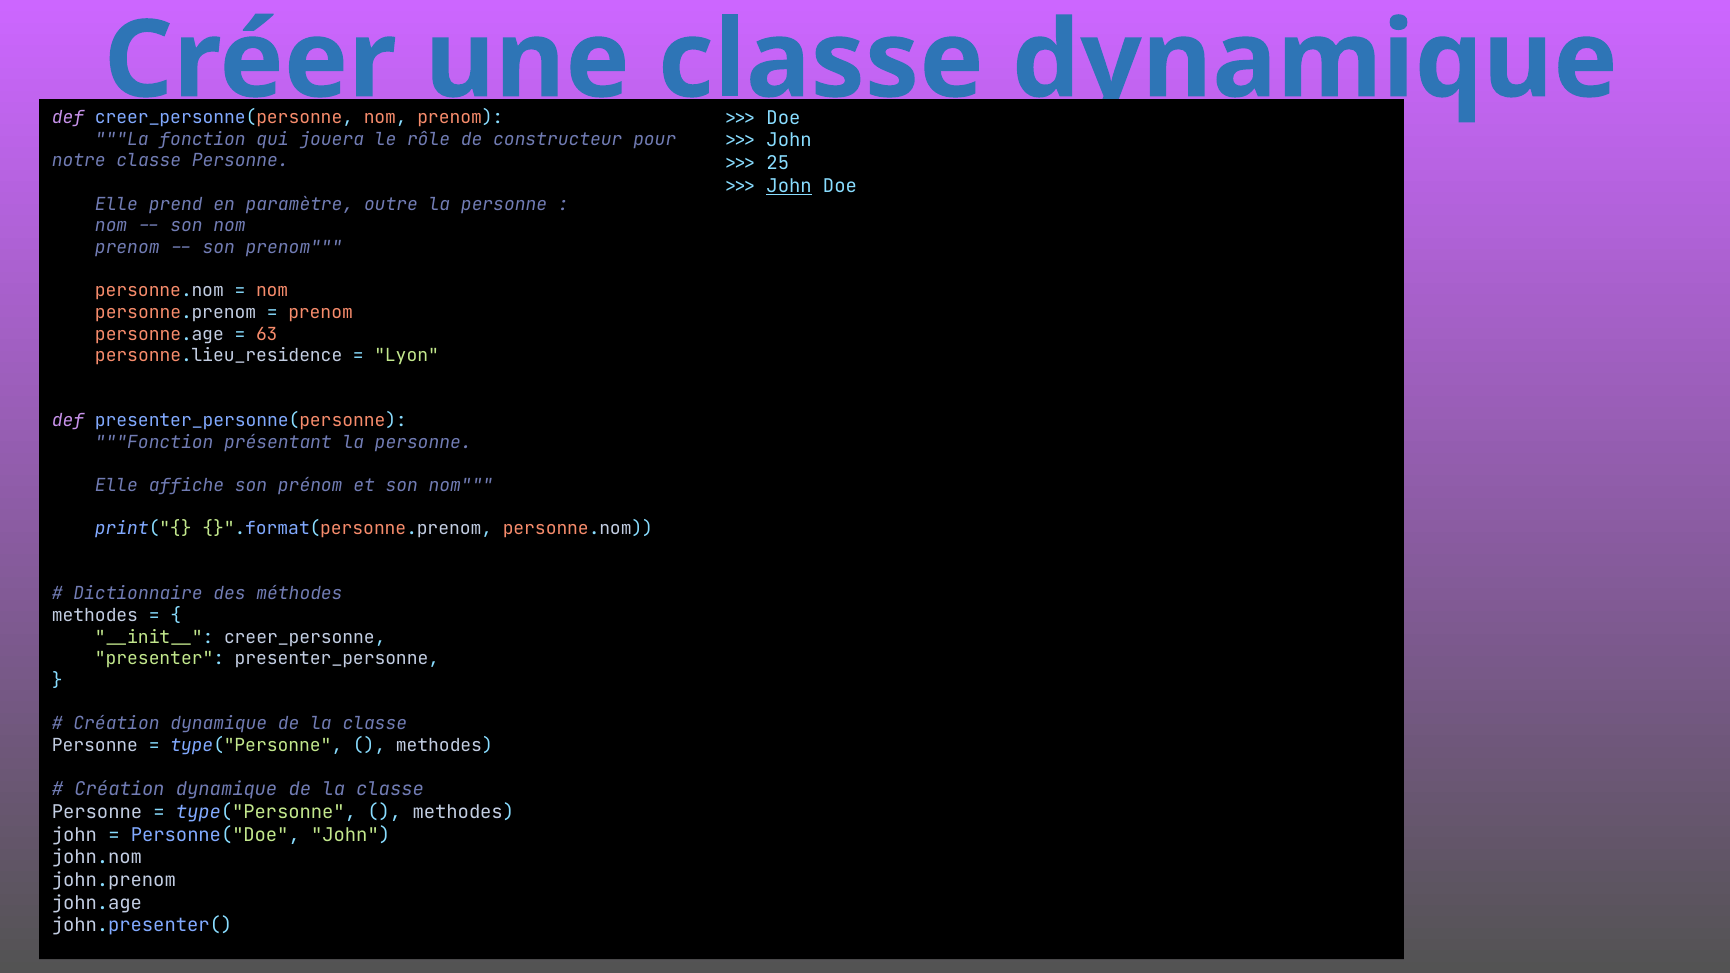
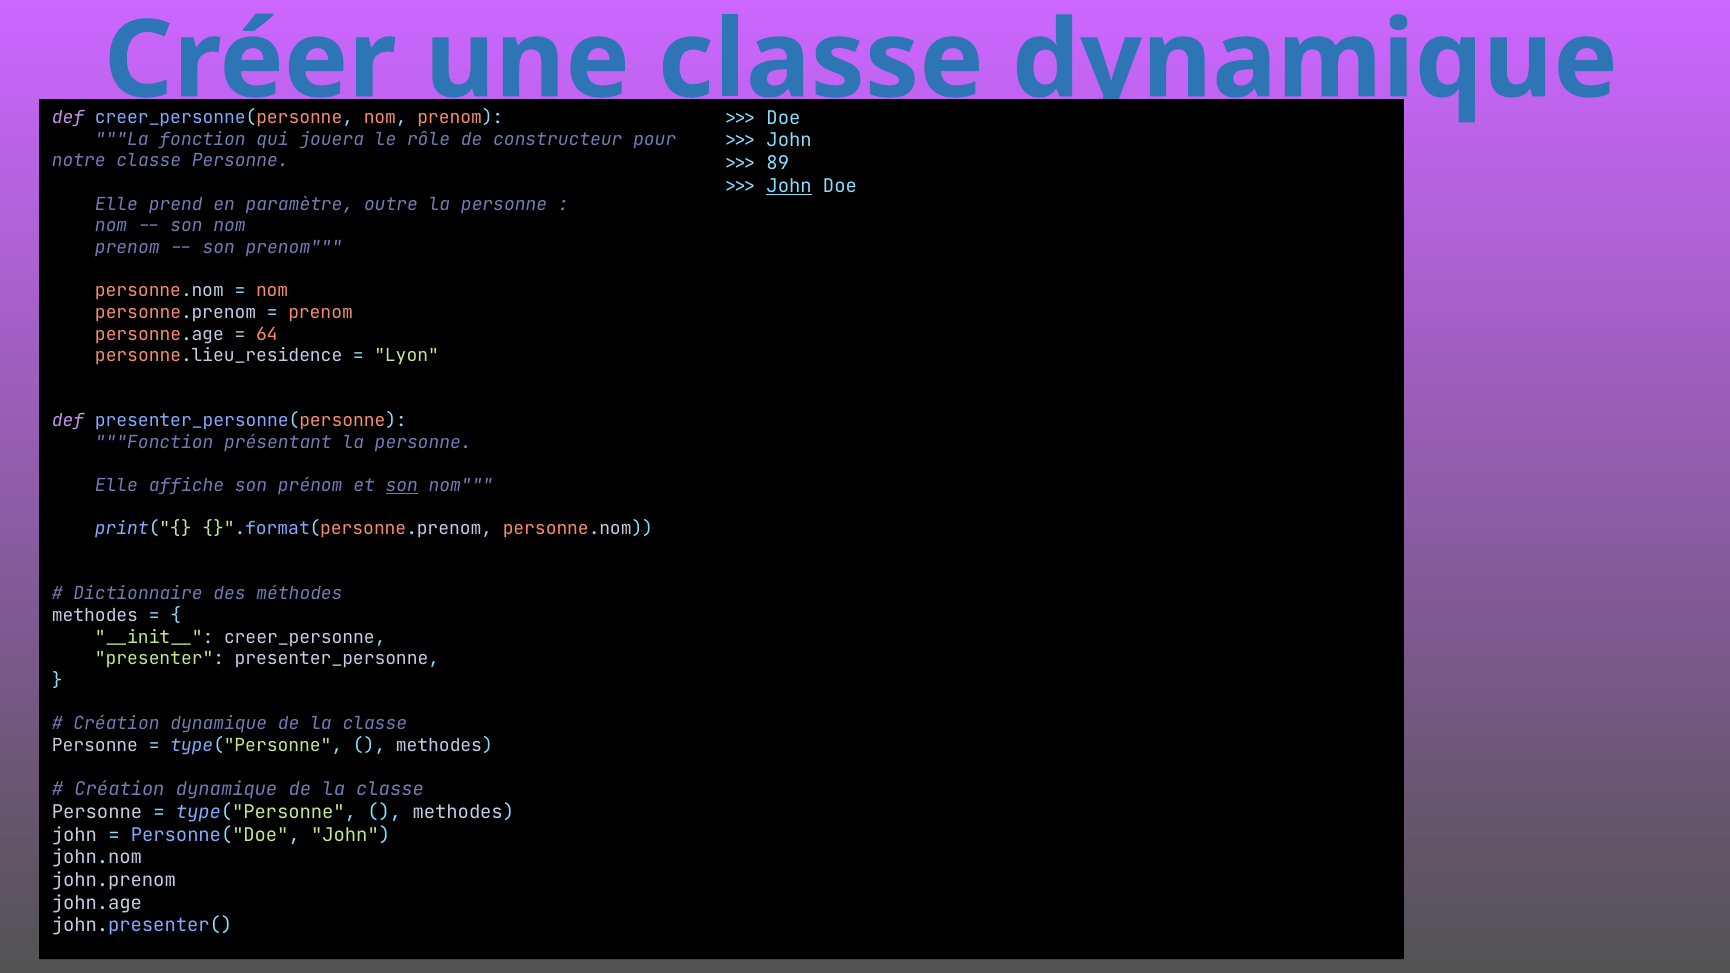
25: 25 -> 89 (778, 163)
63: 63 -> 64 (267, 334)
son underline: none -> present (402, 486)
